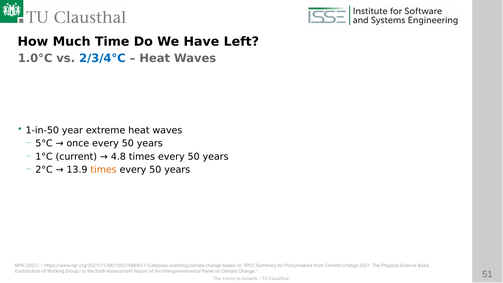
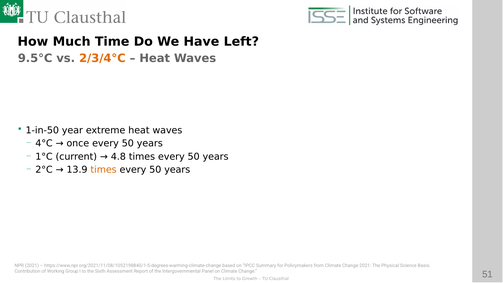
1.0°C: 1.0°C -> 9.5°C (35, 58)
2/3/4°C colour: blue -> orange (102, 58)
5°C: 5°C -> 4°C (44, 143)
